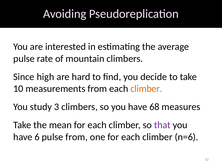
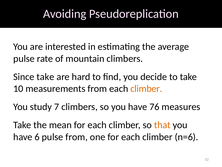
Since high: high -> take (45, 77)
3: 3 -> 7 (57, 107)
68: 68 -> 76 (154, 107)
that colour: purple -> orange (162, 125)
